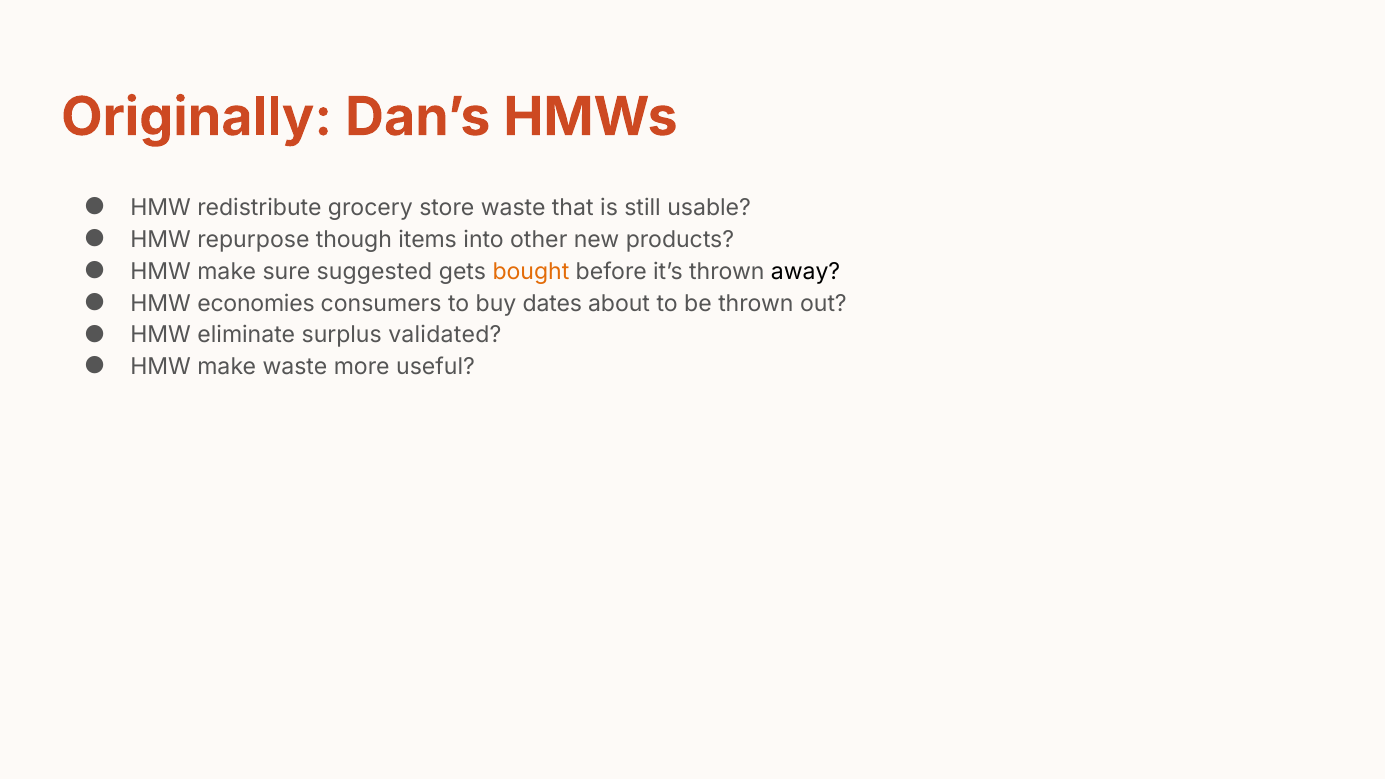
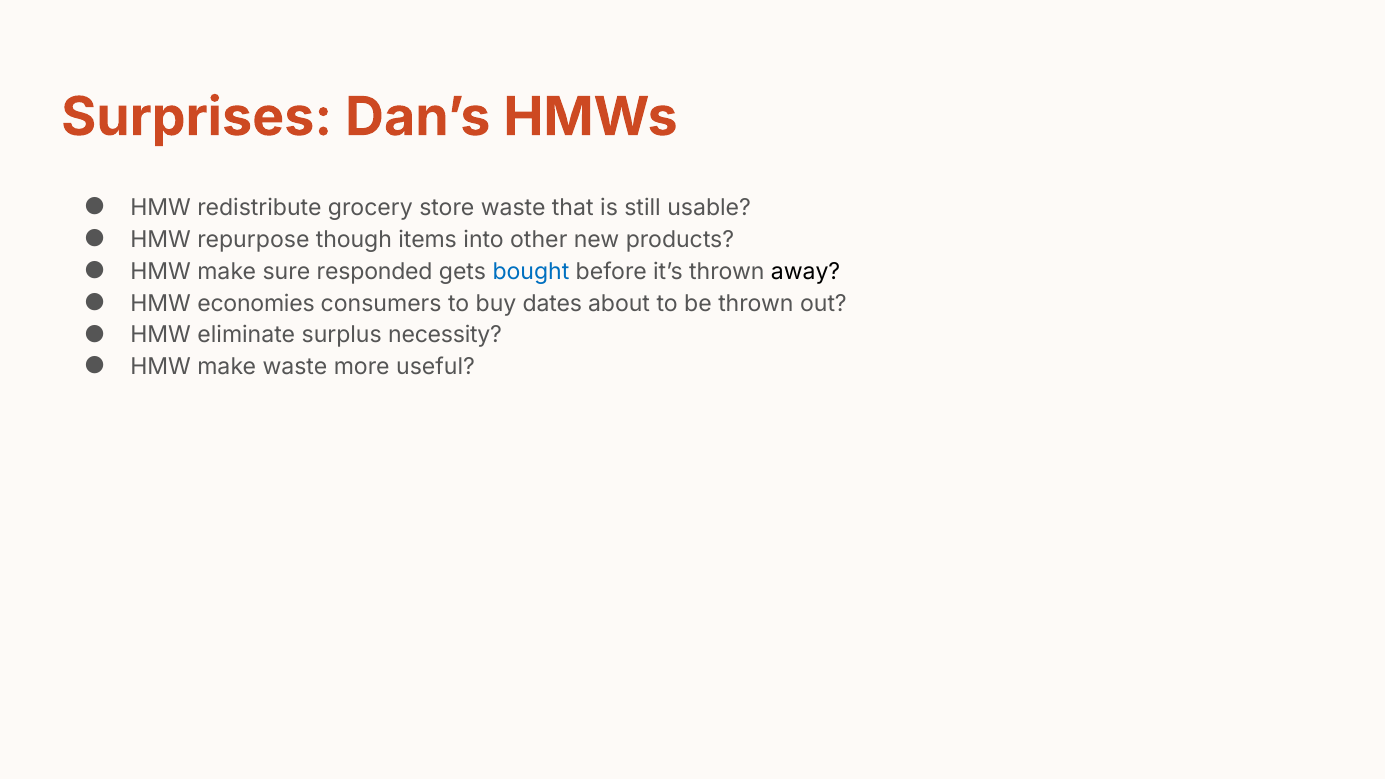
Originally: Originally -> Surprises (197, 117)
suggested: suggested -> responded (375, 272)
bought colour: orange -> blue (531, 272)
validated: validated -> necessity (445, 335)
